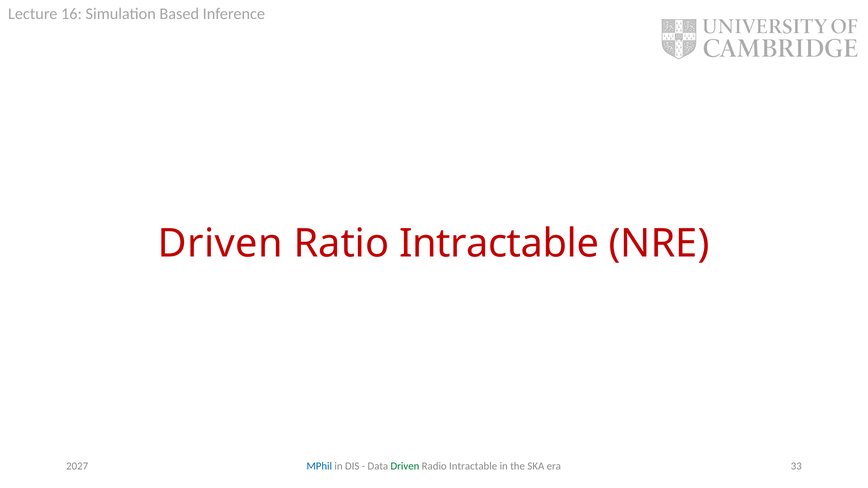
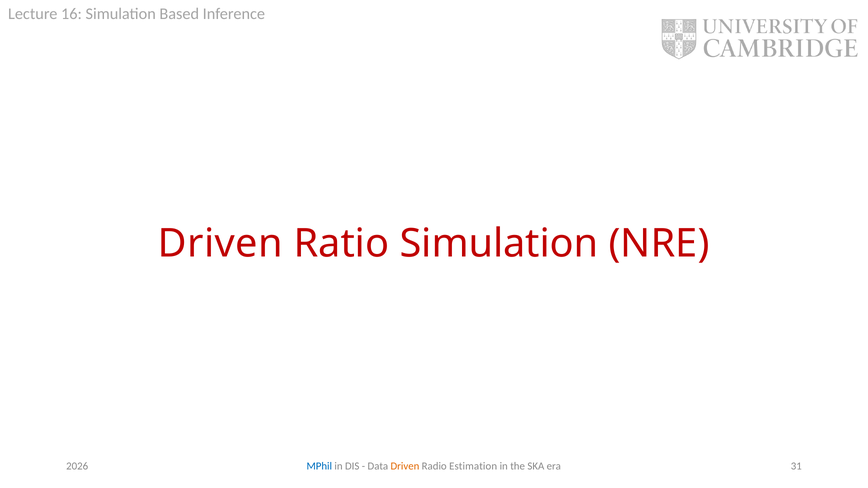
Ratio Intractable: Intractable -> Simulation (499, 244)
Driven colour: green -> orange (405, 466)
Radio Intractable: Intractable -> Estimation (473, 466)
33: 33 -> 31 (796, 466)
2027: 2027 -> 2026 (77, 466)
